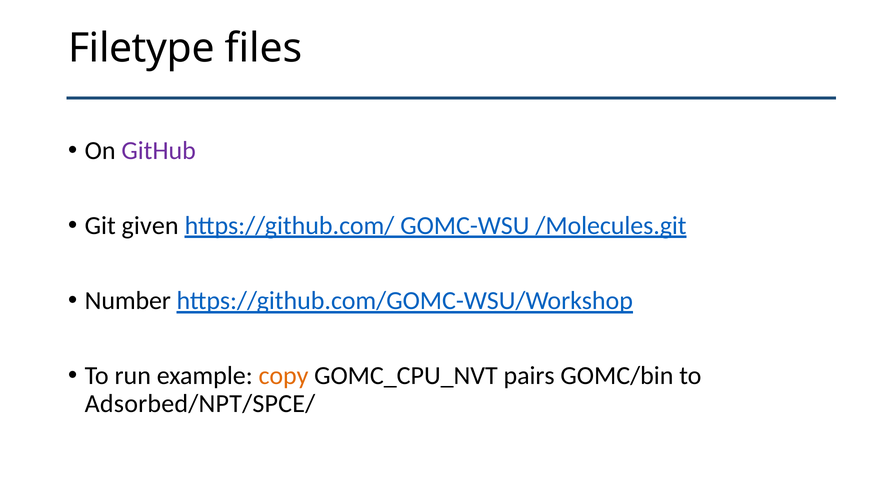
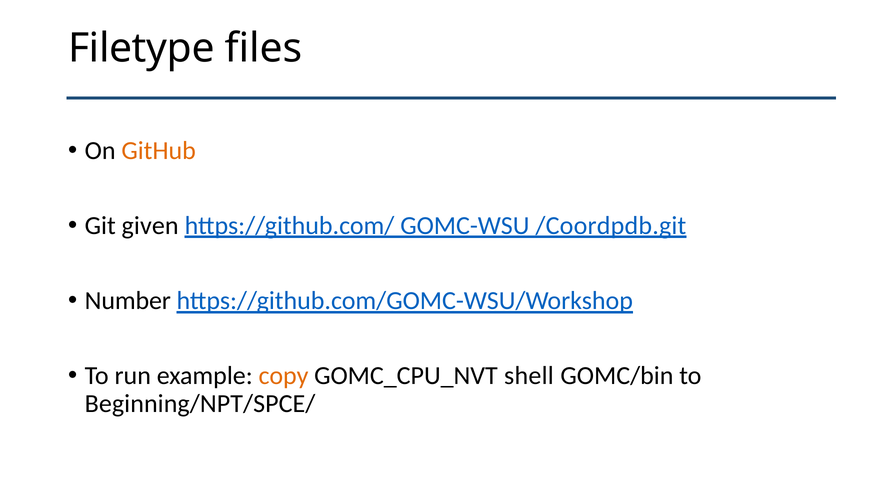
GitHub colour: purple -> orange (159, 151)
/Molecules.git: /Molecules.git -> /Coordpdb.git (611, 226)
pairs: pairs -> shell (529, 376)
Adsorbed/NPT/SPCE/: Adsorbed/NPT/SPCE/ -> Beginning/NPT/SPCE/ (200, 404)
